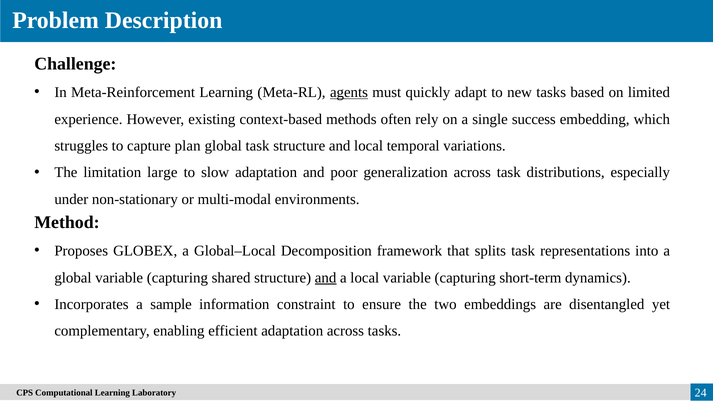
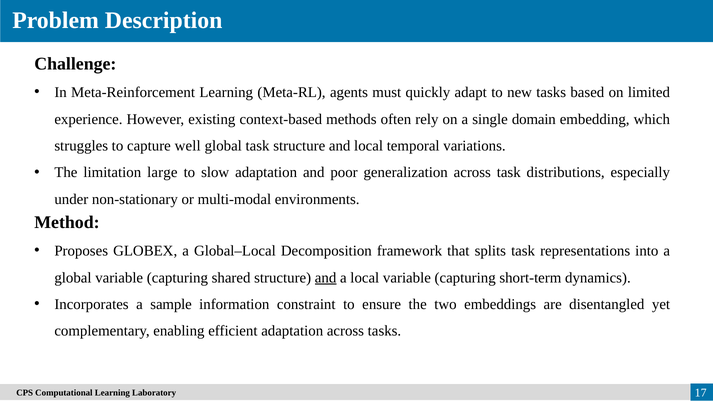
agents underline: present -> none (349, 92)
success: success -> domain (534, 119)
plan: plan -> well (188, 146)
24: 24 -> 17 (701, 393)
